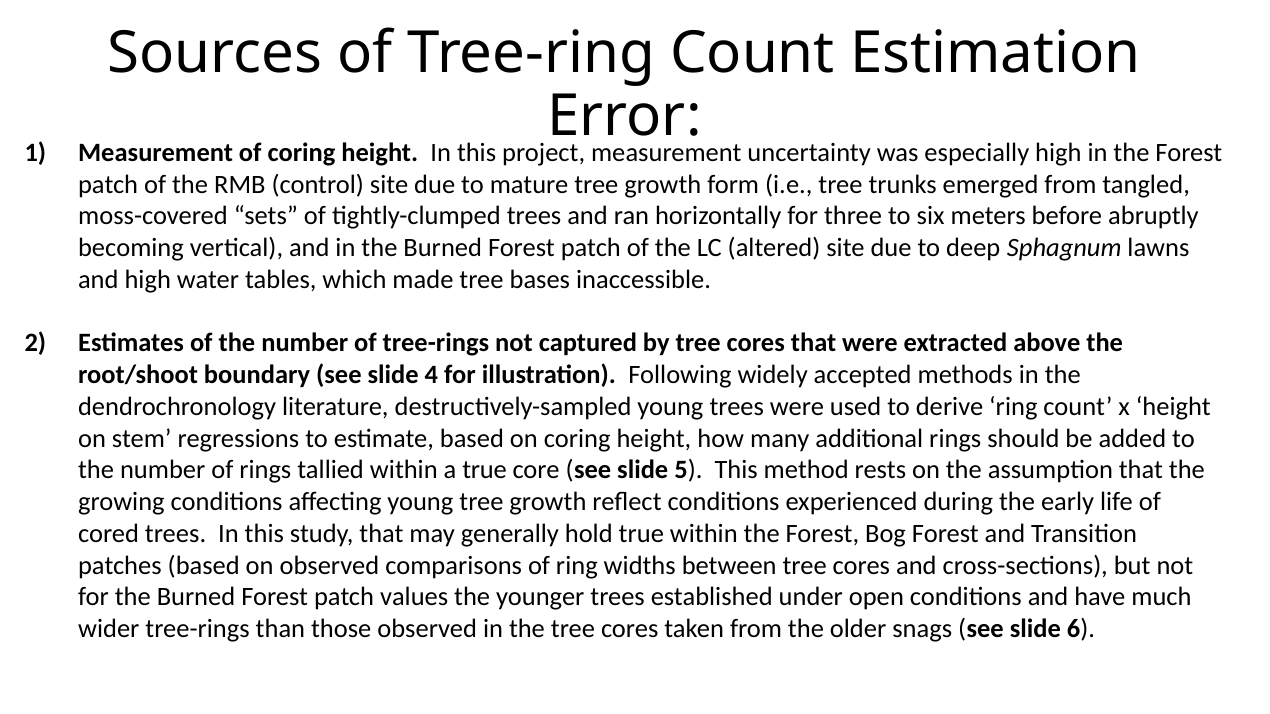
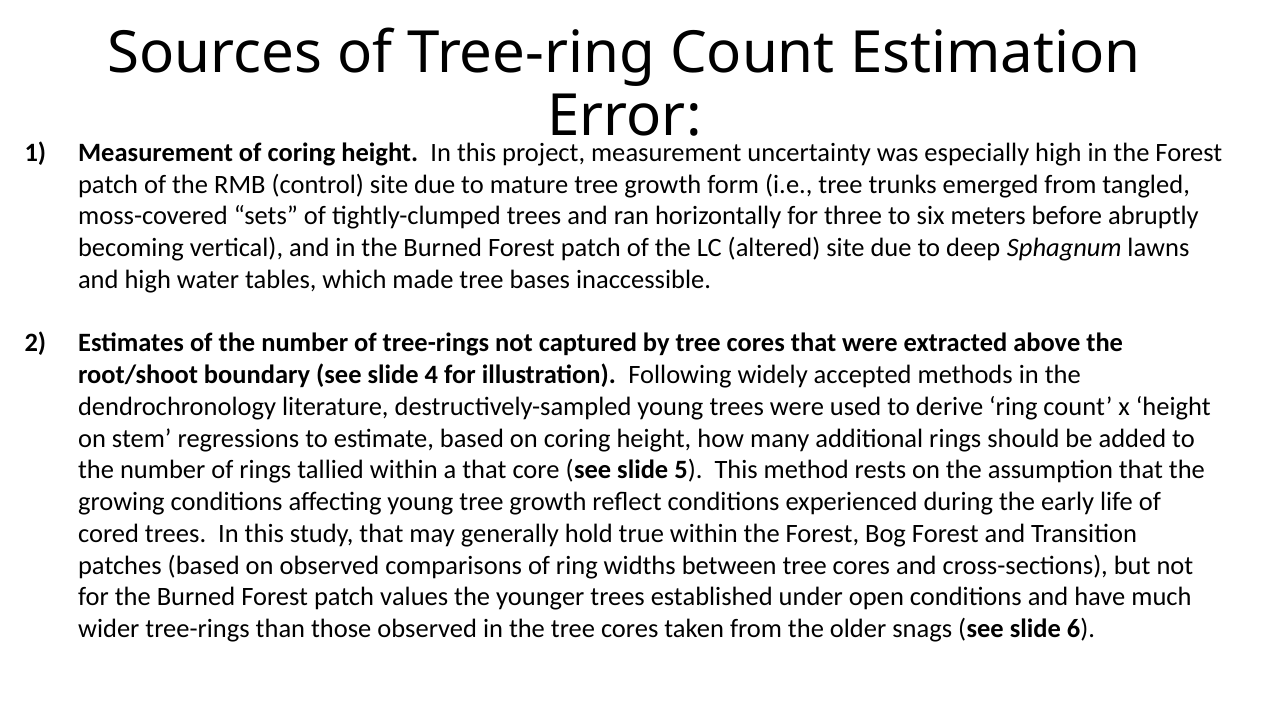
a true: true -> that (484, 470)
